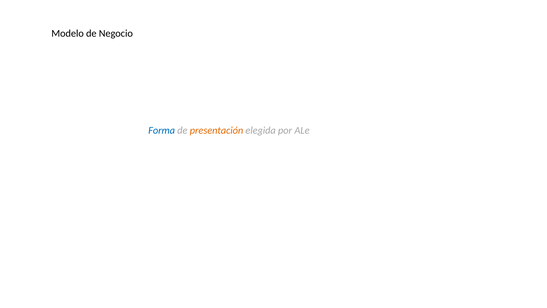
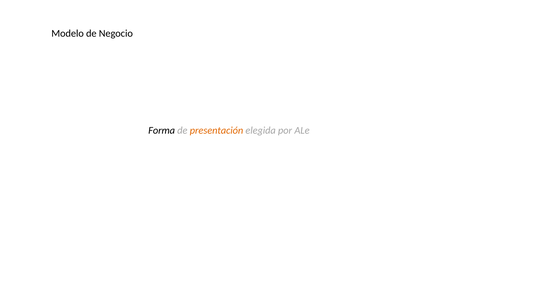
Forma colour: blue -> black (162, 130)
